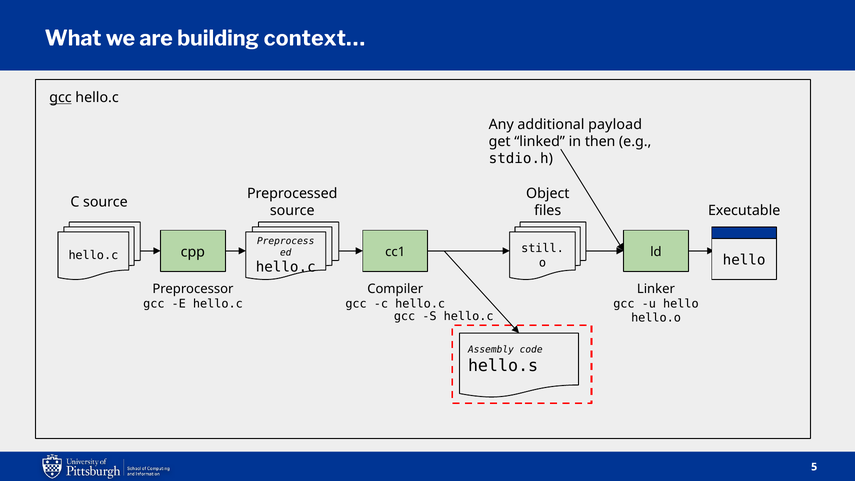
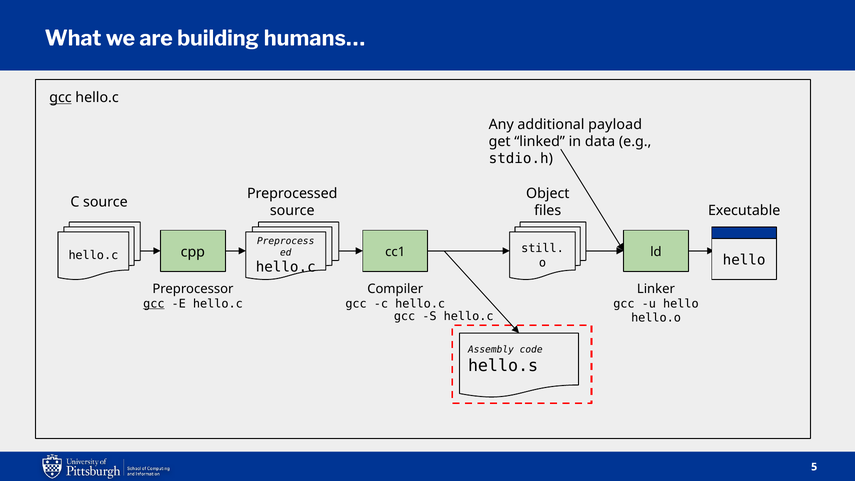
context…: context… -> humans… (314, 38)
then: then -> data (600, 141)
gcc underline: none -> present (154, 304)
